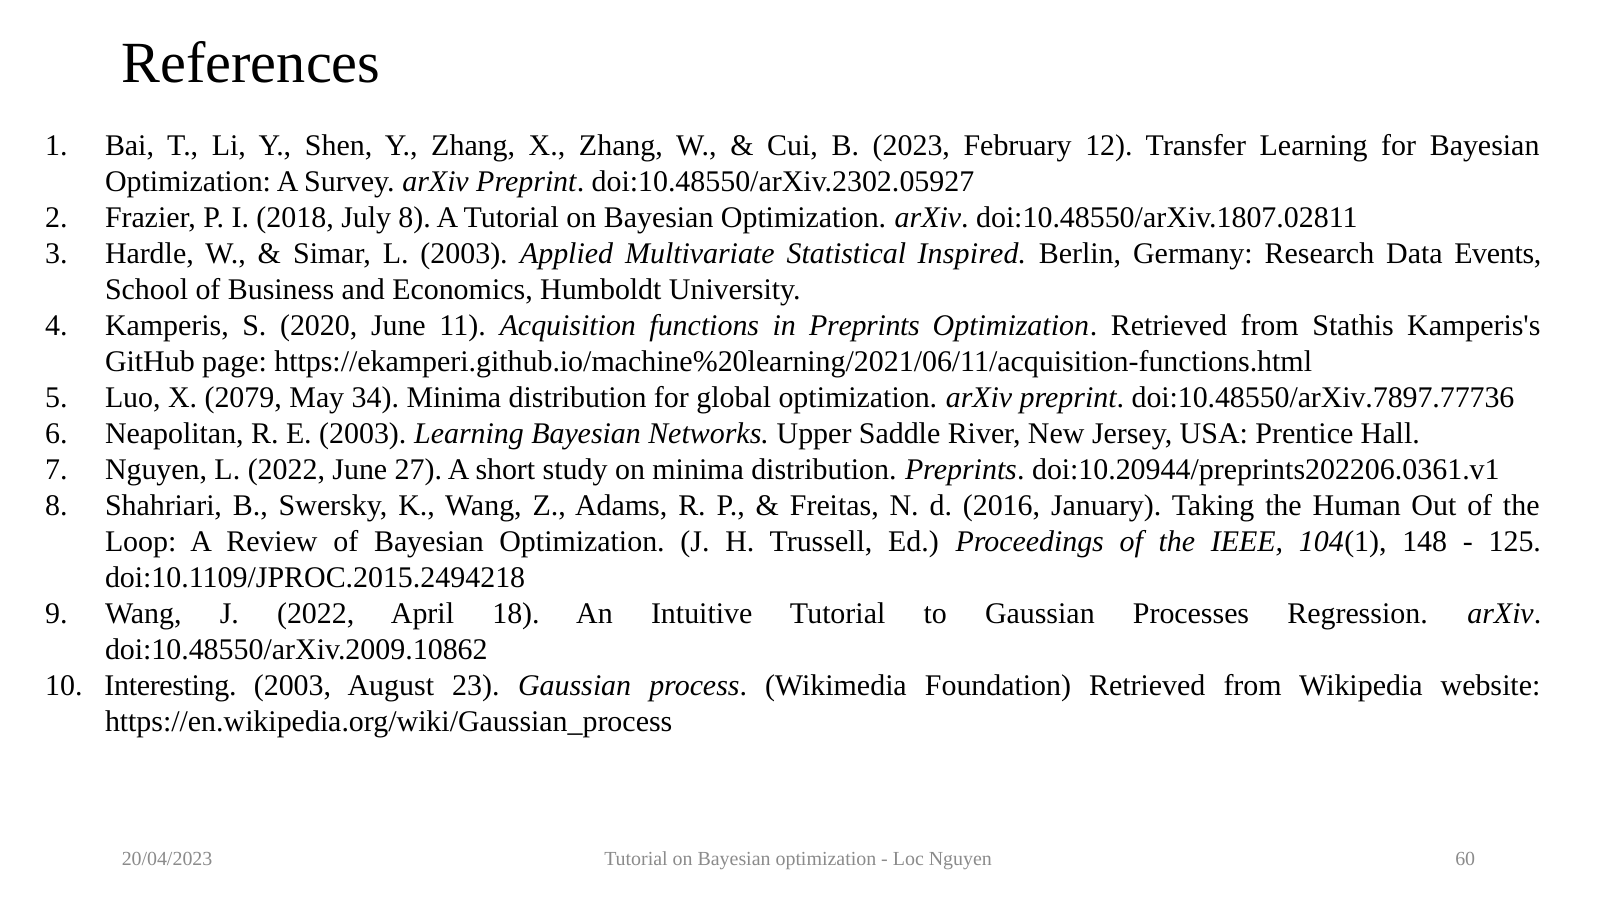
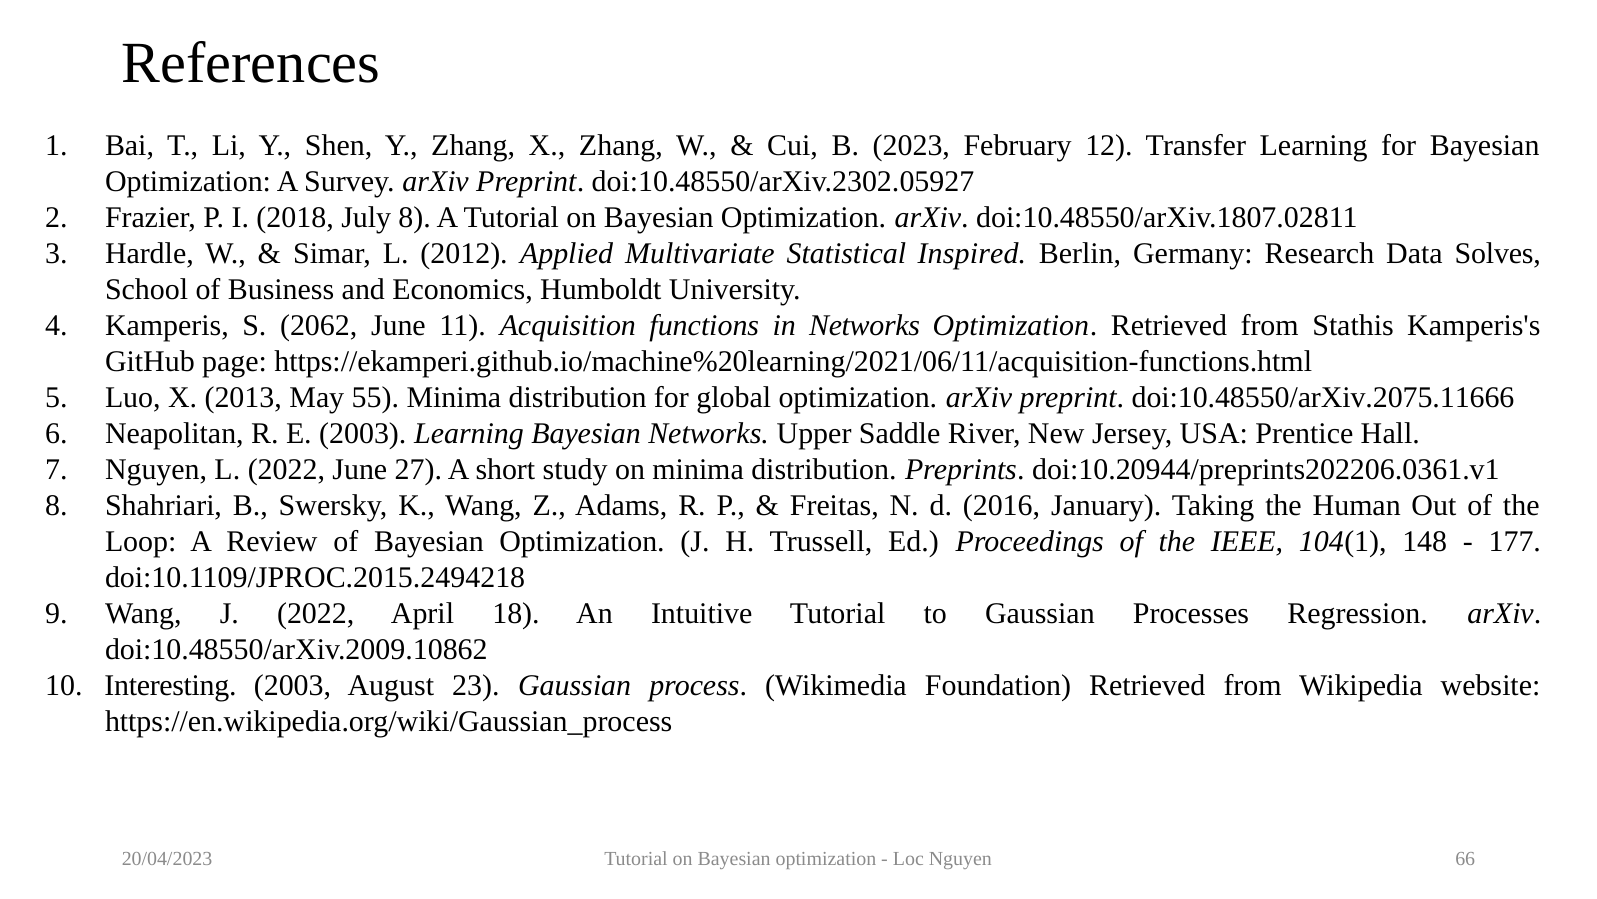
L 2003: 2003 -> 2012 (464, 254)
Events: Events -> Solves (1498, 254)
2020: 2020 -> 2062 (319, 325)
in Preprints: Preprints -> Networks (865, 325)
2079: 2079 -> 2013 (243, 397)
34: 34 -> 55 (375, 397)
doi:10.48550/arXiv.7897.77736: doi:10.48550/arXiv.7897.77736 -> doi:10.48550/arXiv.2075.11666 (1323, 397)
125: 125 -> 177 (1515, 541)
60: 60 -> 66 (1465, 858)
